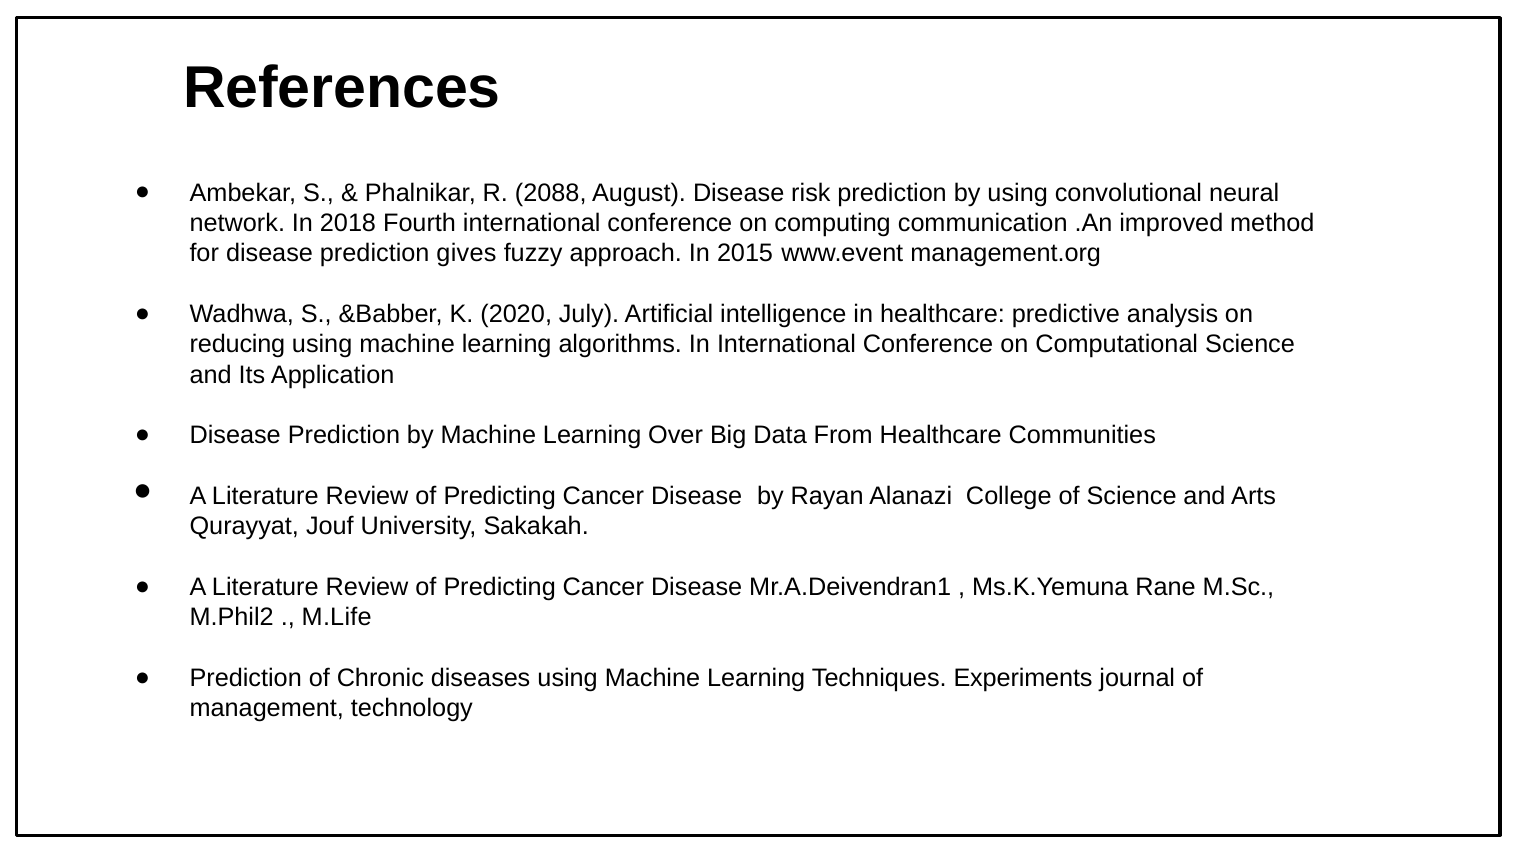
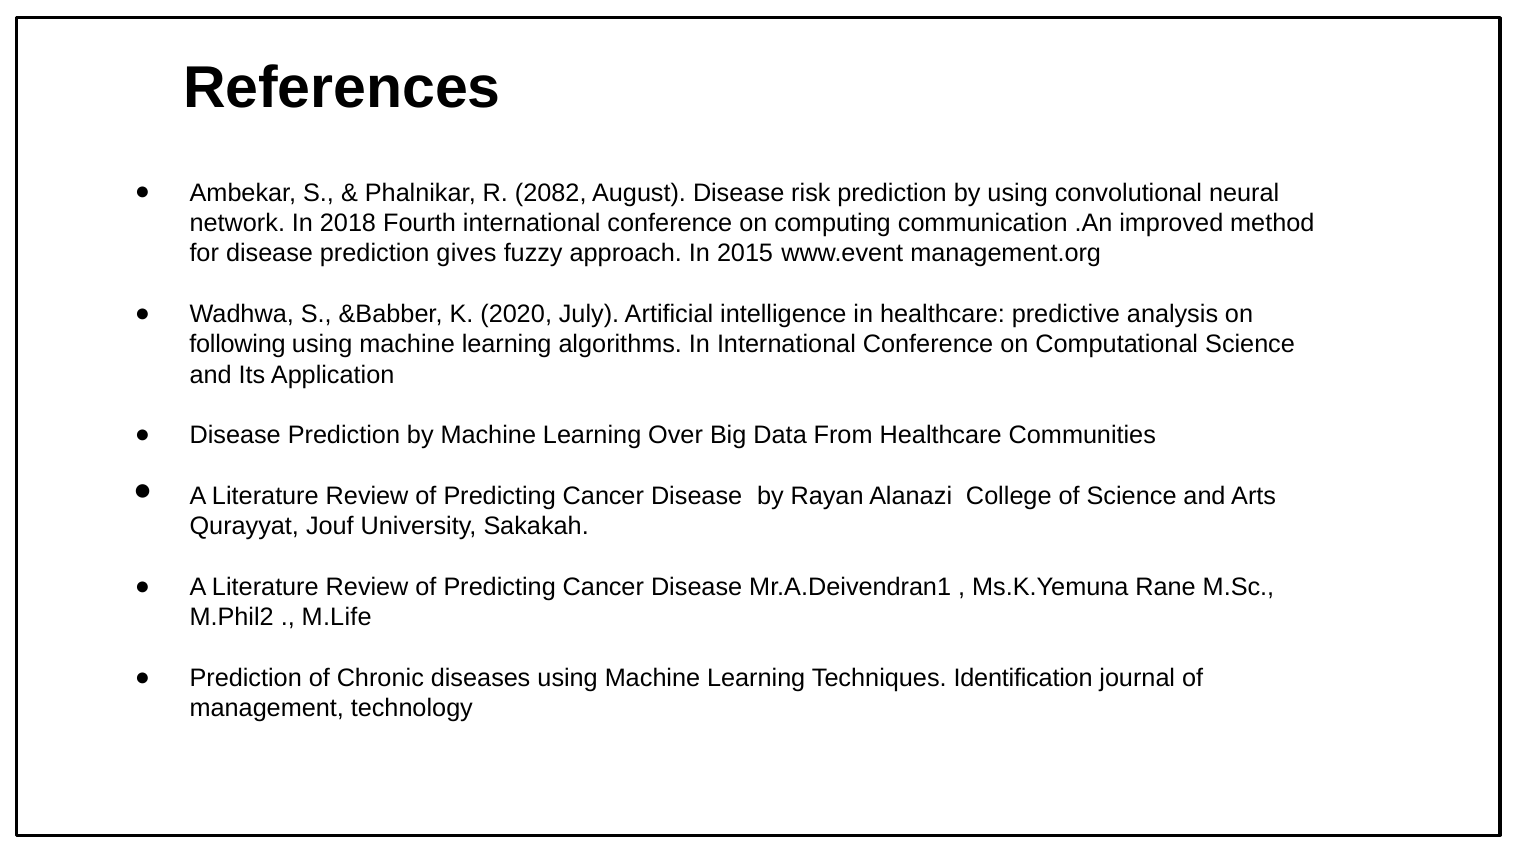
2088: 2088 -> 2082 (551, 193)
reducing: reducing -> following (238, 345)
Experiments: Experiments -> Identification (1023, 678)
